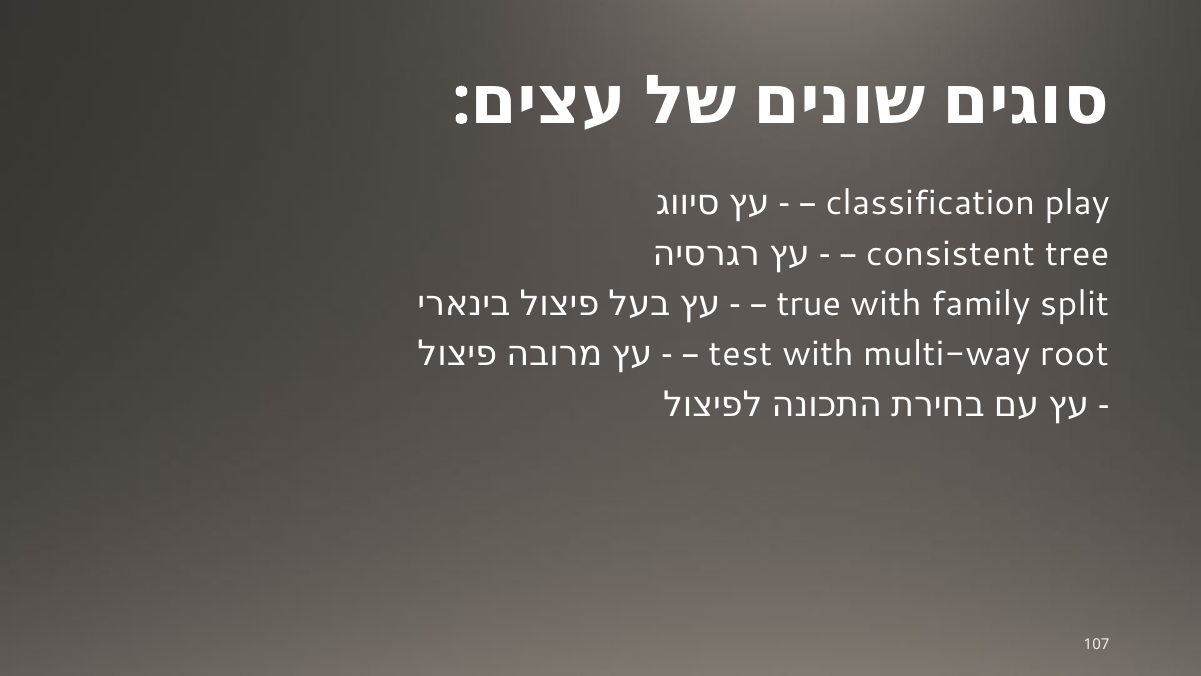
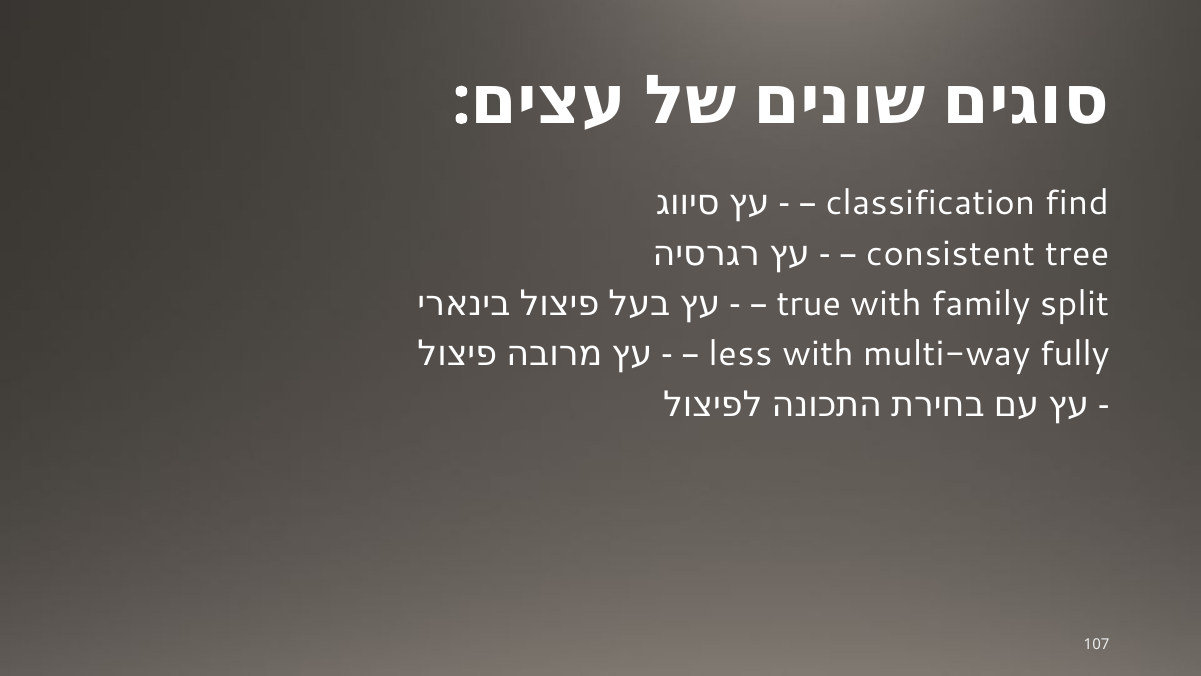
play: play -> find (1077, 203)
test: test -> less (740, 354)
root: root -> fully (1075, 354)
